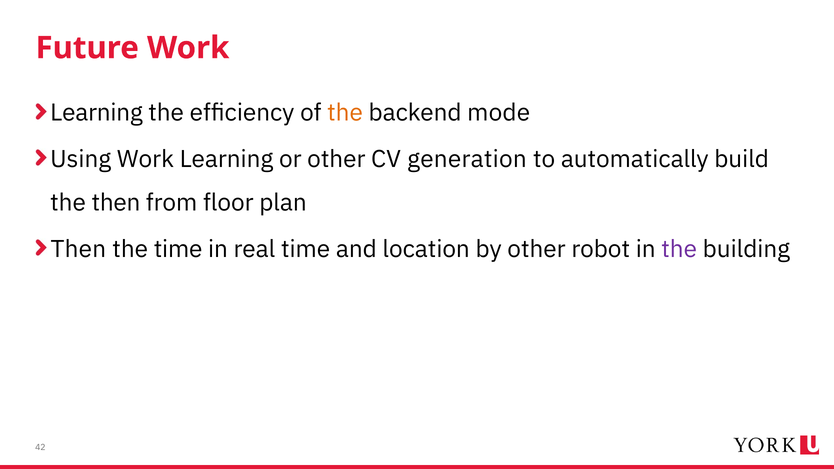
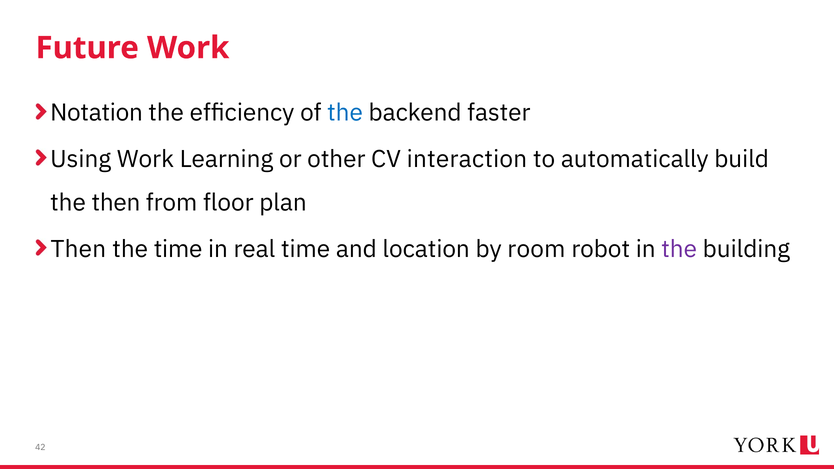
Learning: Learning -> Notation (97, 113)
the colour: orange -> blue (345, 113)
mode: mode -> faster (499, 113)
generation: generation -> interaction (467, 159)
by other: other -> room (536, 249)
